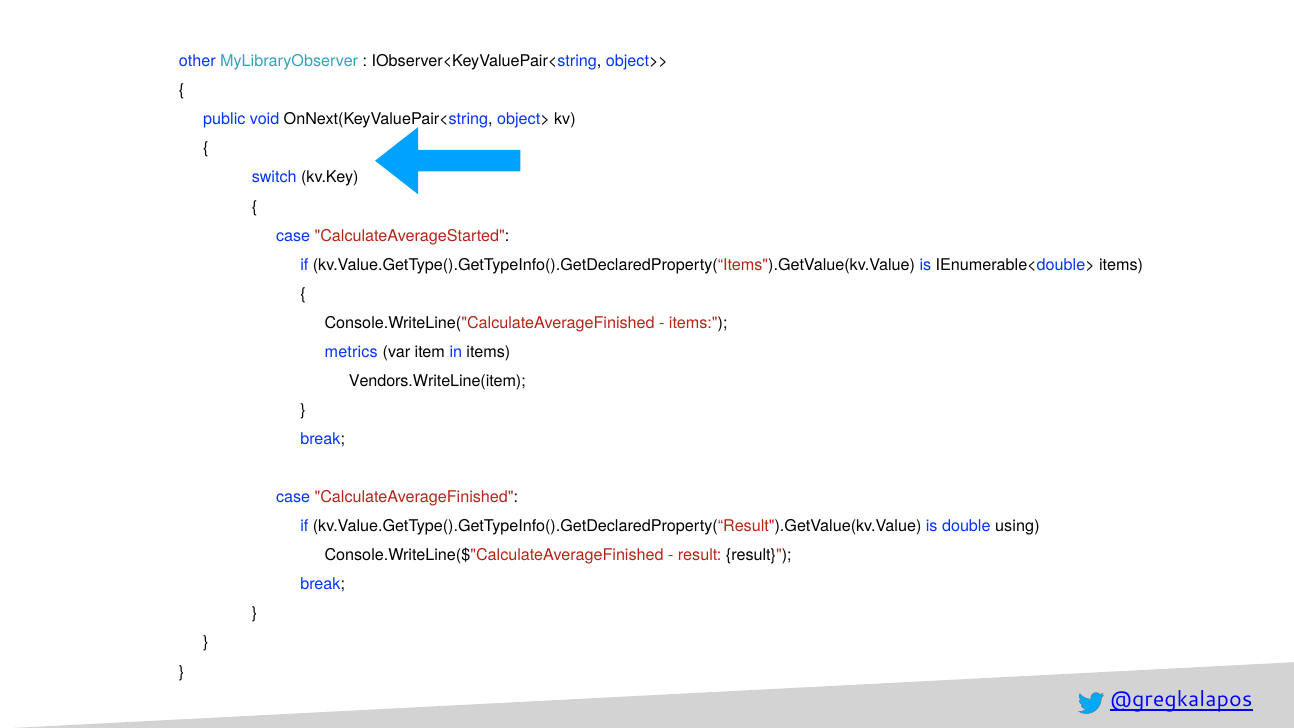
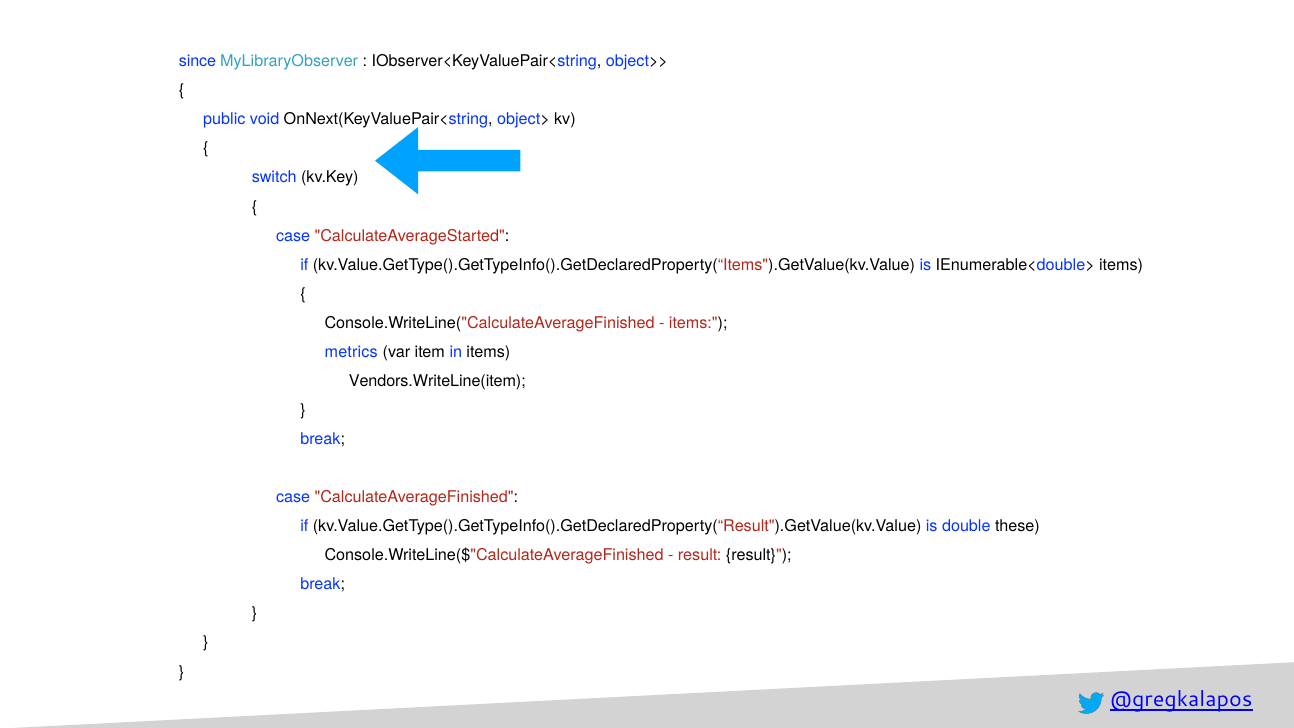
other: other -> since (197, 61)
using: using -> these (1017, 526)
